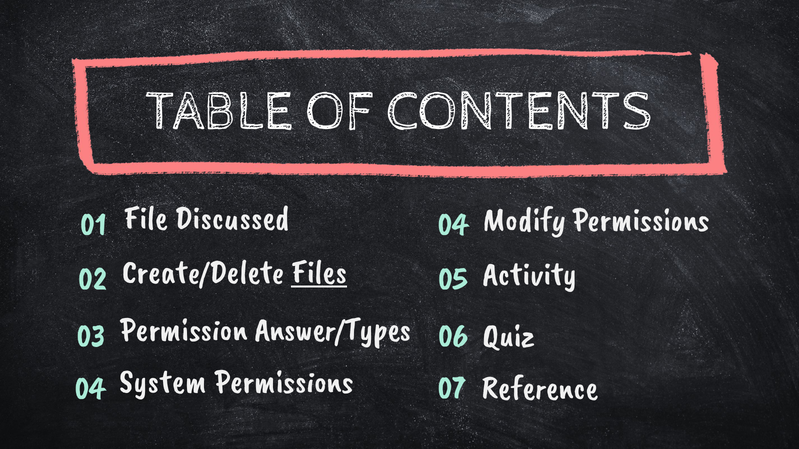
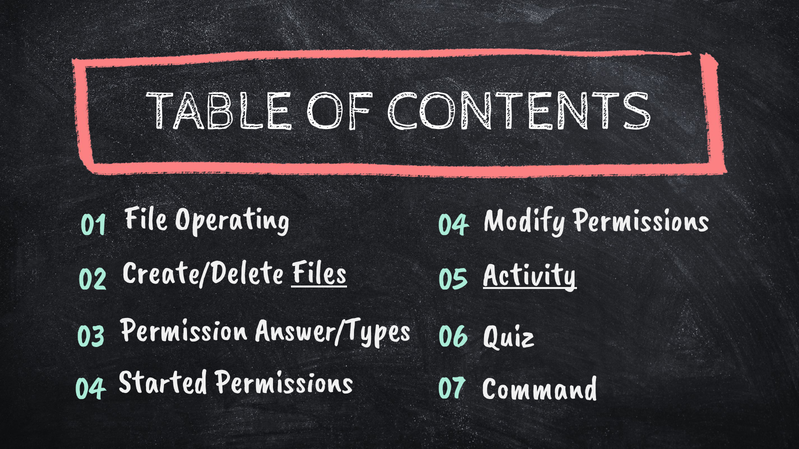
Discussed: Discussed -> Operating (233, 218)
Activity underline: none -> present (530, 274)
Reference: Reference -> Command (540, 388)
System: System -> Started (163, 382)
